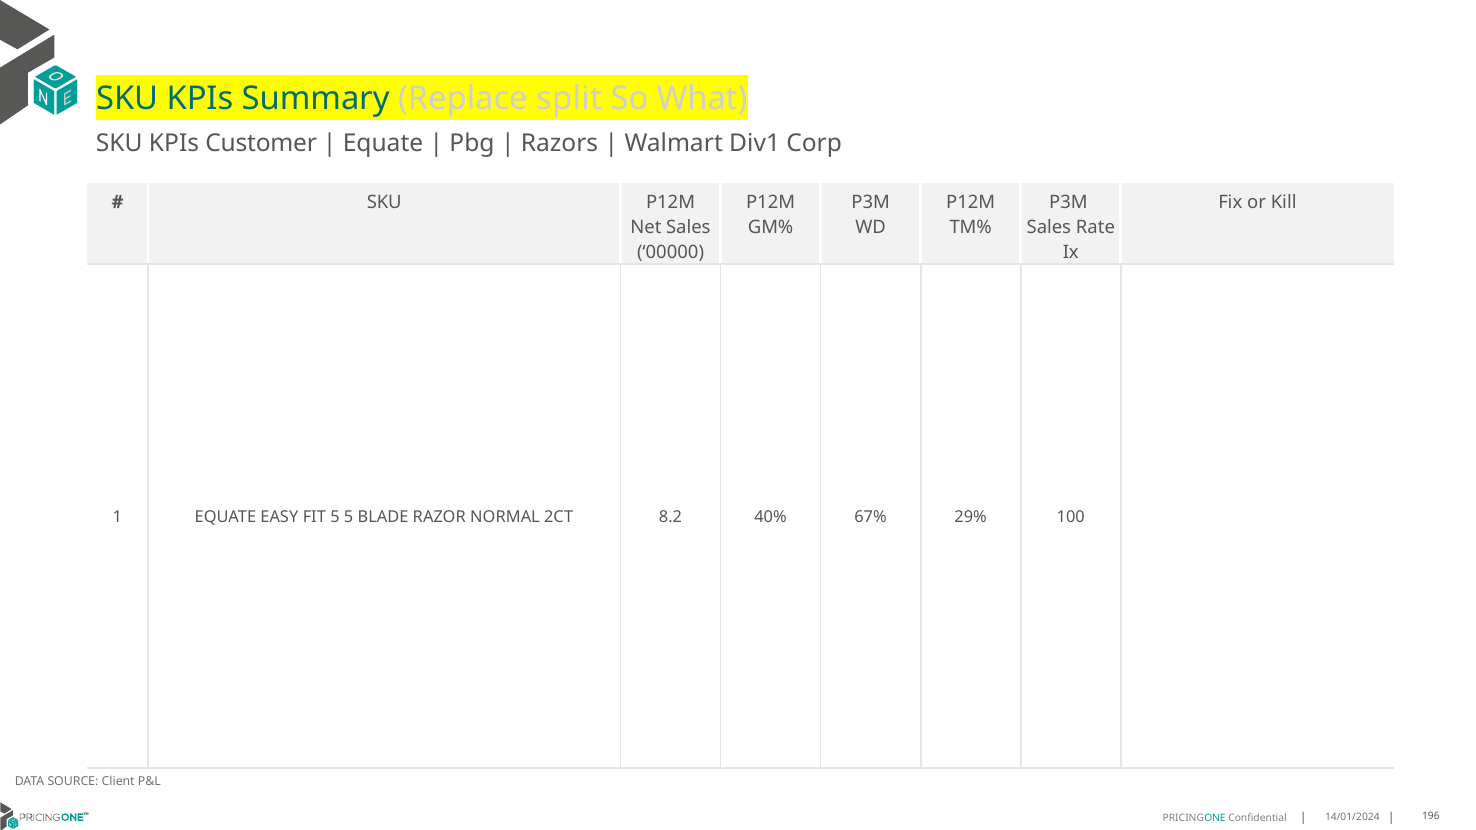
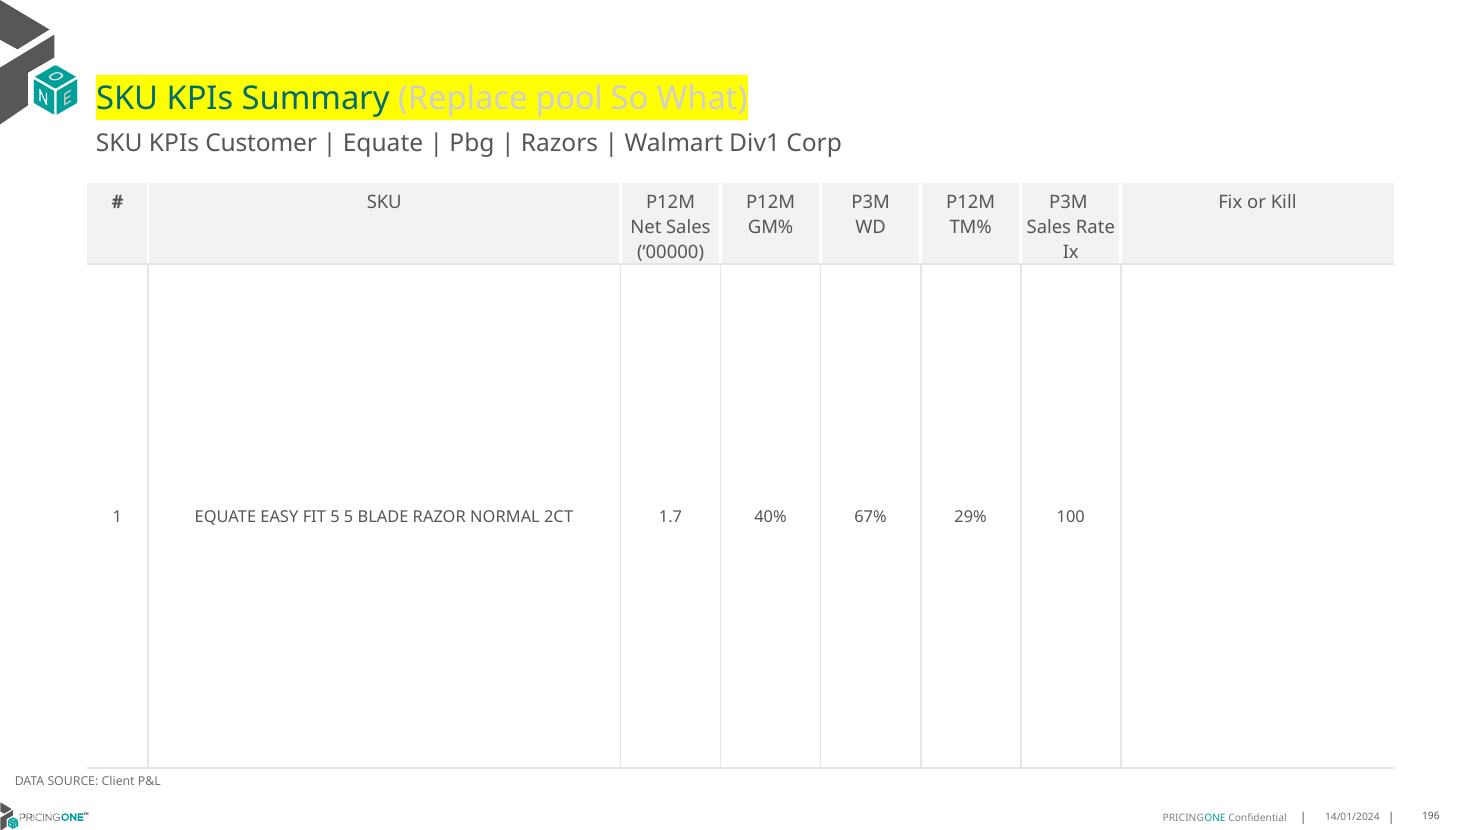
split: split -> pool (569, 99)
8.2: 8.2 -> 1.7 (670, 517)
